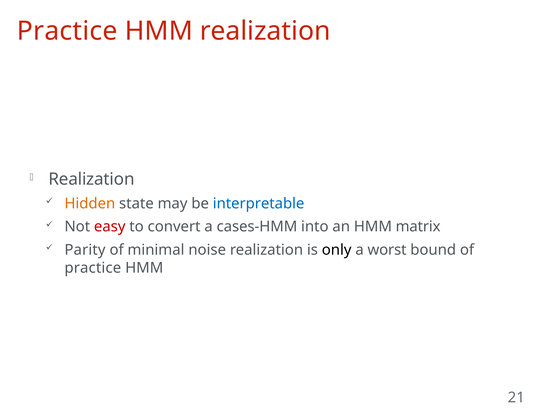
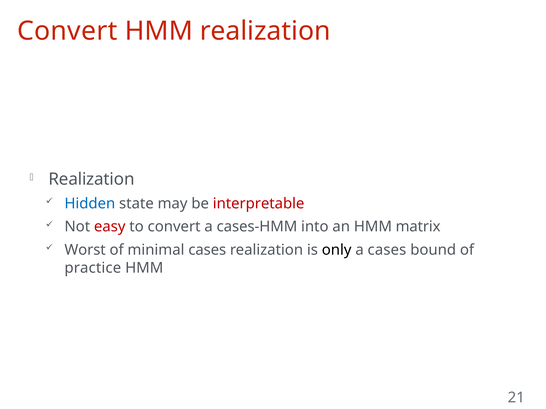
Practice: Practice -> Convert (67, 31)
Hidden colour: orange -> blue (90, 204)
interpretable colour: blue -> red (259, 204)
Parity: Parity -> Worst (85, 250)
minimal noise: noise -> cases (207, 250)
a worst: worst -> cases (387, 250)
